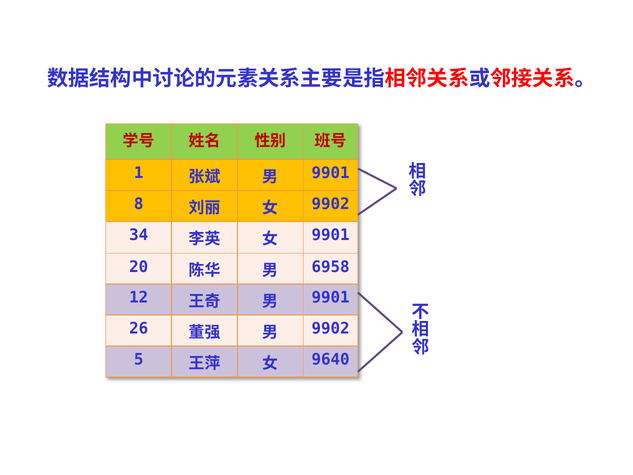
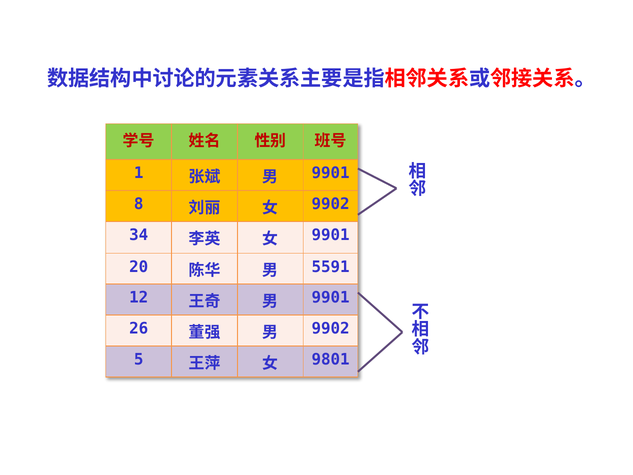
6958: 6958 -> 5591 (331, 267)
9640: 9640 -> 9801 (331, 359)
